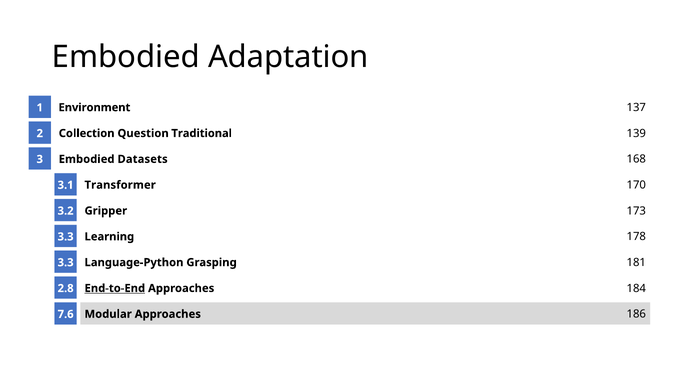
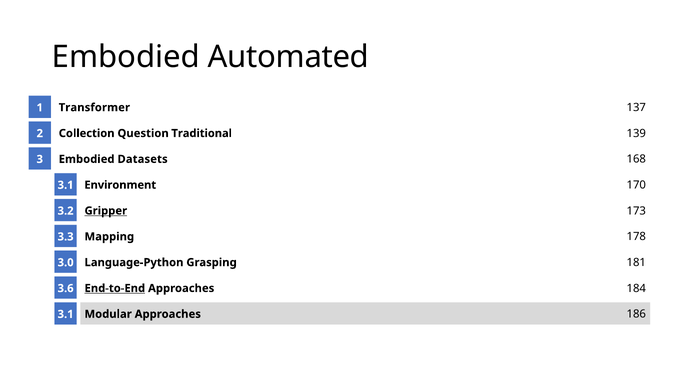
Adaptation: Adaptation -> Automated (288, 57)
Environment: Environment -> Transformer (94, 107)
Transformer: Transformer -> Environment (120, 185)
Gripper underline: none -> present (106, 211)
Learning: Learning -> Mapping (109, 237)
3.3: 3.3 -> 3.0 (66, 262)
2.8: 2.8 -> 3.6 (66, 288)
7.6: 7.6 -> 3.1 (66, 314)
